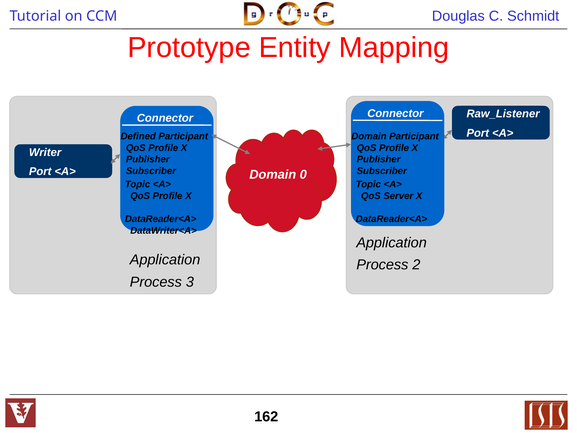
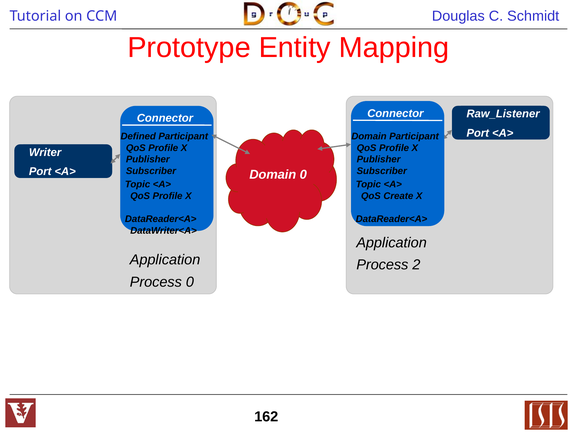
Server: Server -> Create (398, 196)
Process 3: 3 -> 0 (190, 282)
